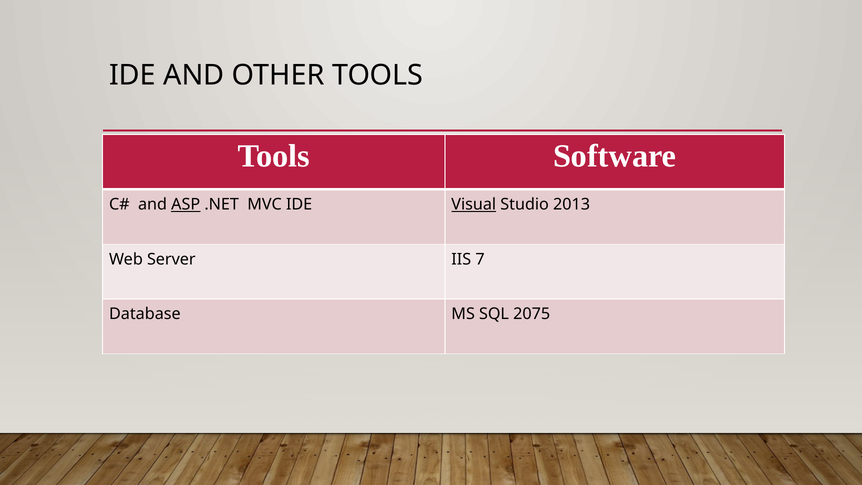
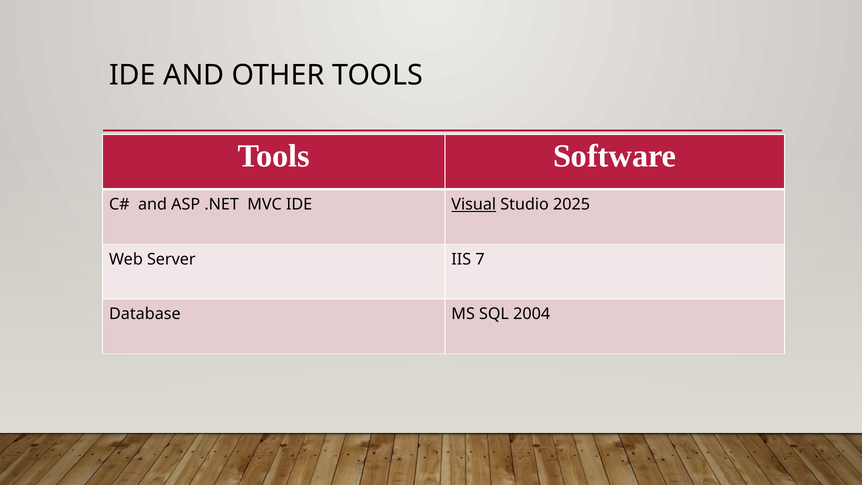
ASP underline: present -> none (186, 204)
2013: 2013 -> 2025 (572, 204)
2075: 2075 -> 2004 (532, 314)
